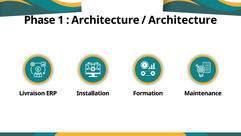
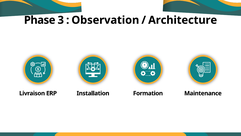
1: 1 -> 3 (61, 20)
Architecture: Architecture -> Observation (105, 20)
